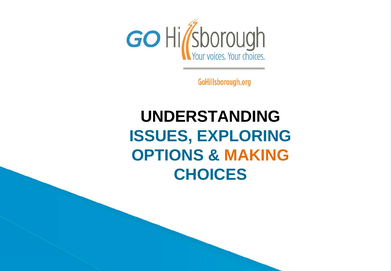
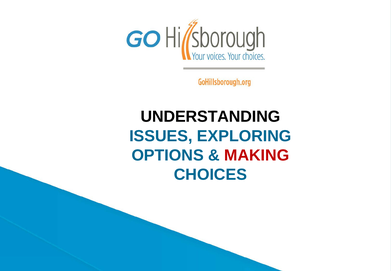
MAKING colour: orange -> red (257, 155)
